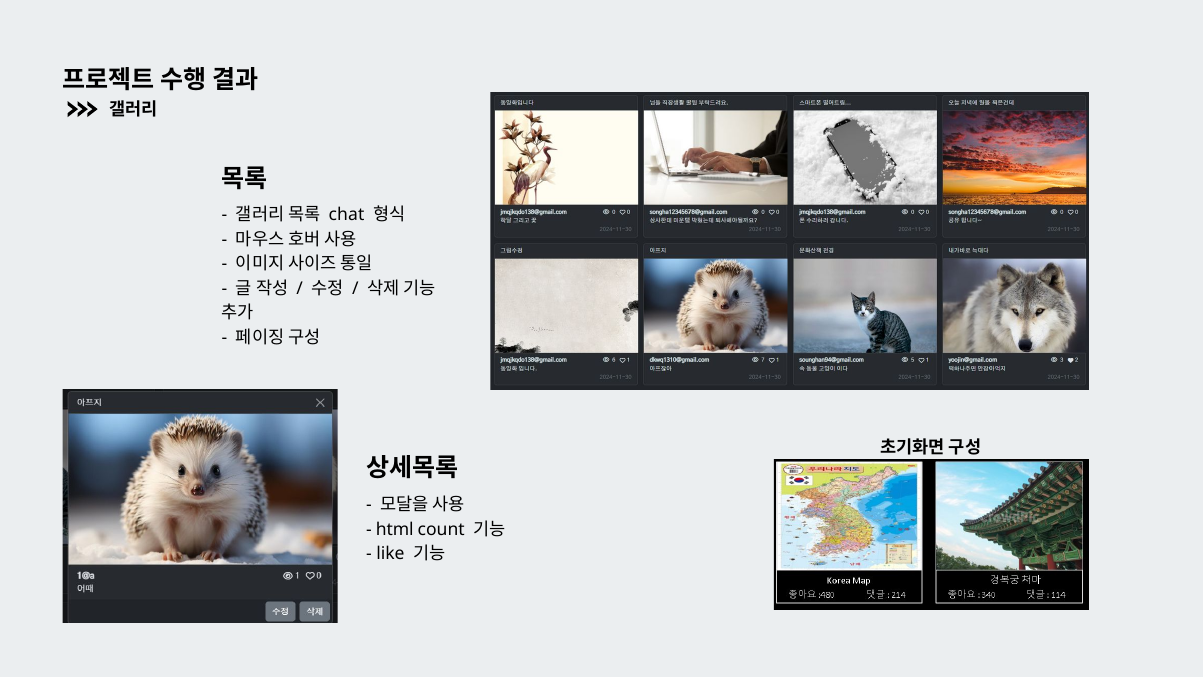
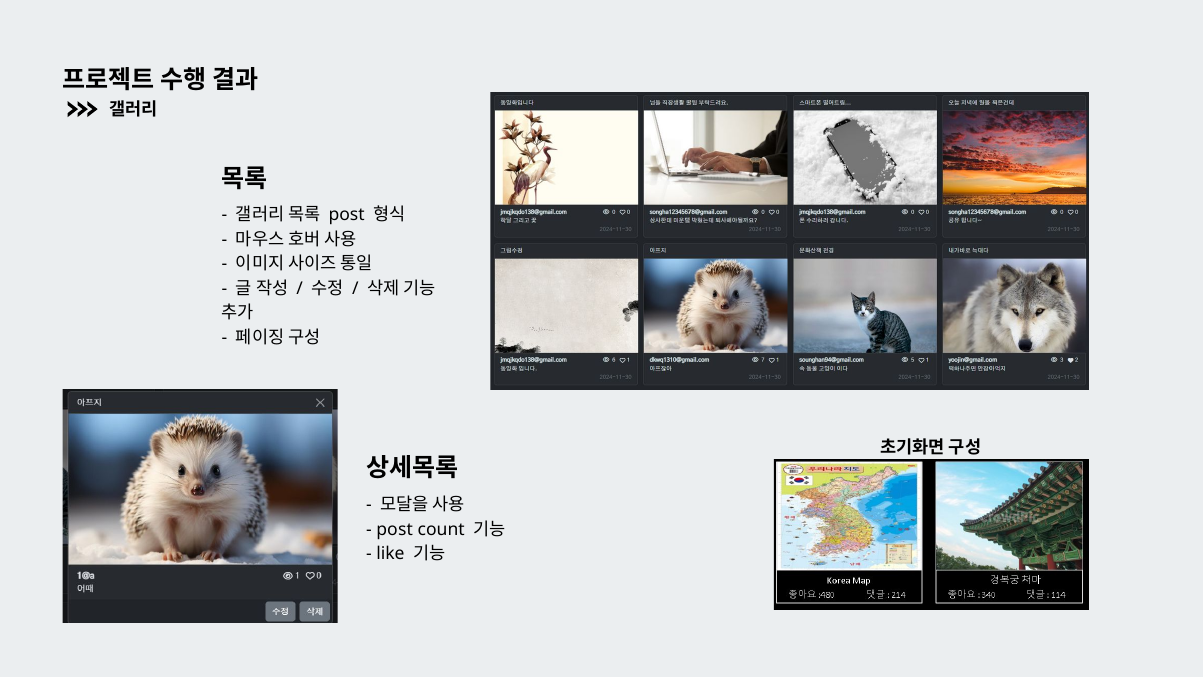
chat: chat -> post (347, 215)
html: html -> post (395, 529)
